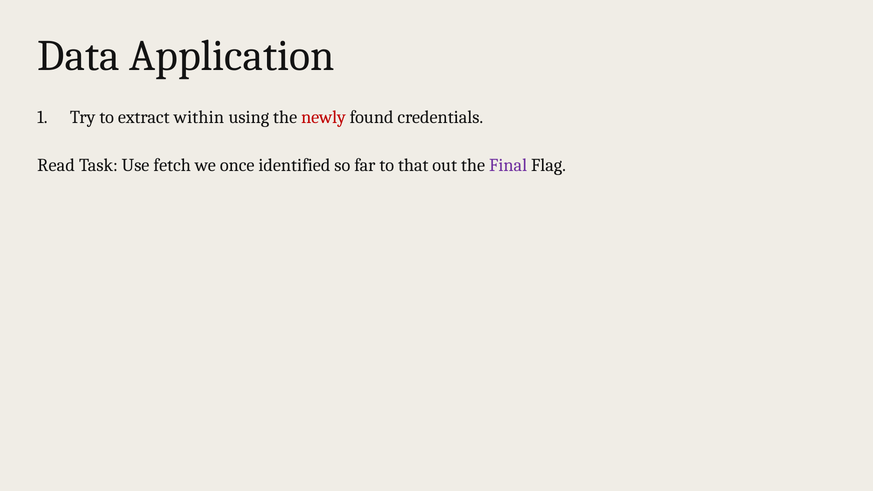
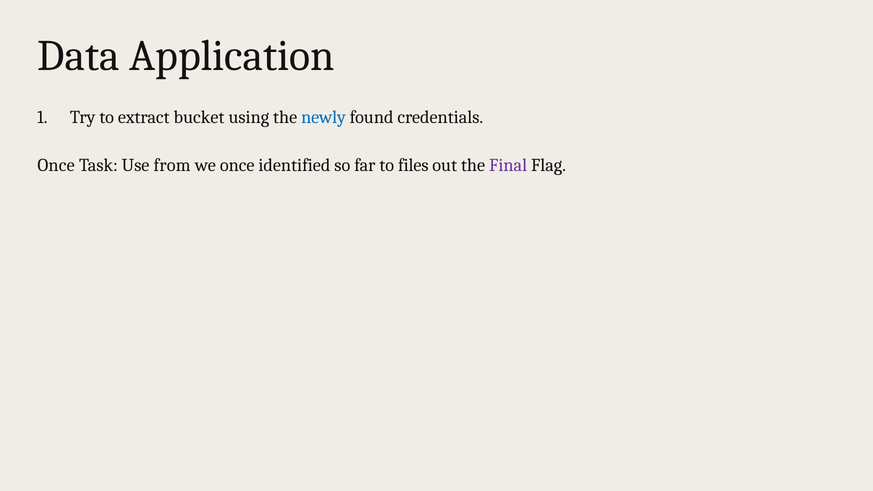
within: within -> bucket (199, 117)
newly colour: red -> blue (323, 117)
Read: Read -> Once (56, 165)
fetch: fetch -> from (172, 165)
that: that -> files (413, 165)
